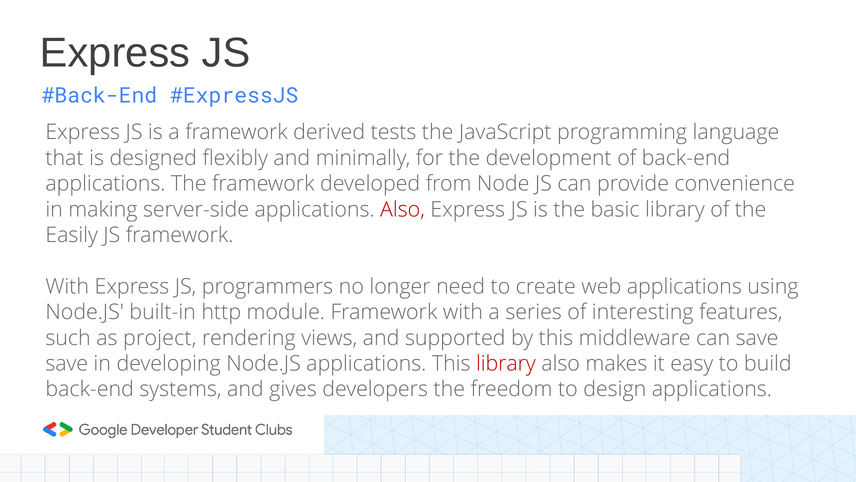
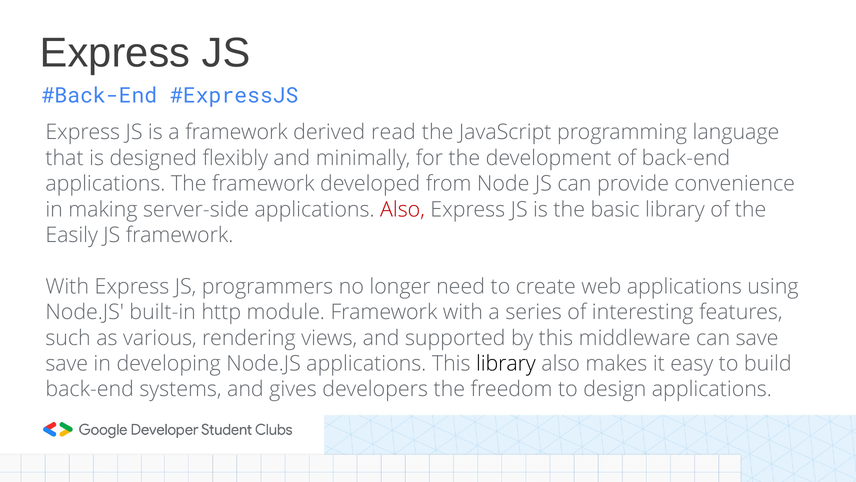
tests: tests -> read (393, 132)
project: project -> various (160, 338)
library colour: red -> black (506, 363)
